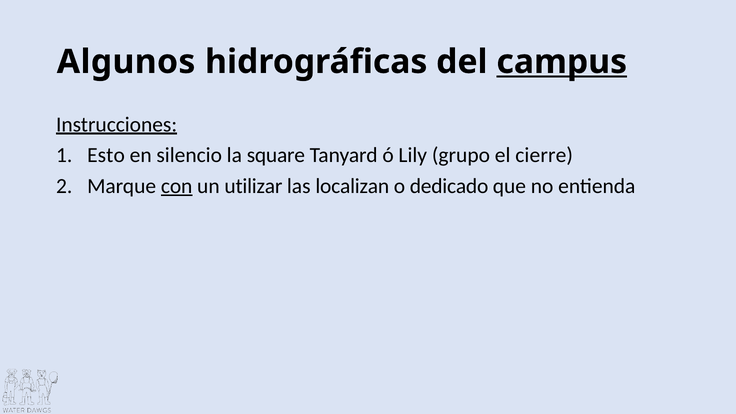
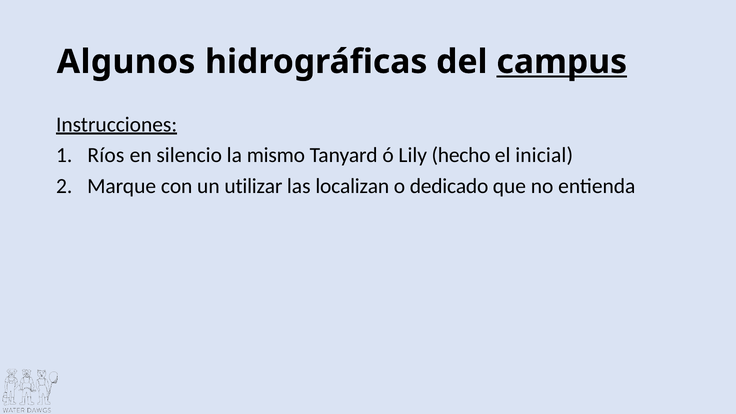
Esto: Esto -> Ríos (106, 155)
square: square -> mismo (276, 155)
grupo: grupo -> hecho (461, 155)
cierre: cierre -> inicial (544, 155)
con underline: present -> none (177, 186)
